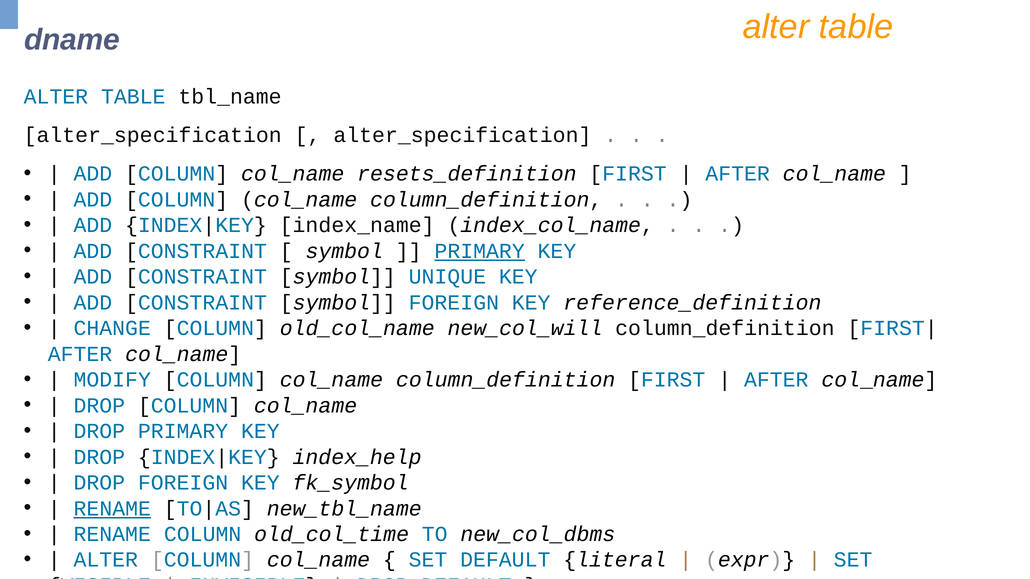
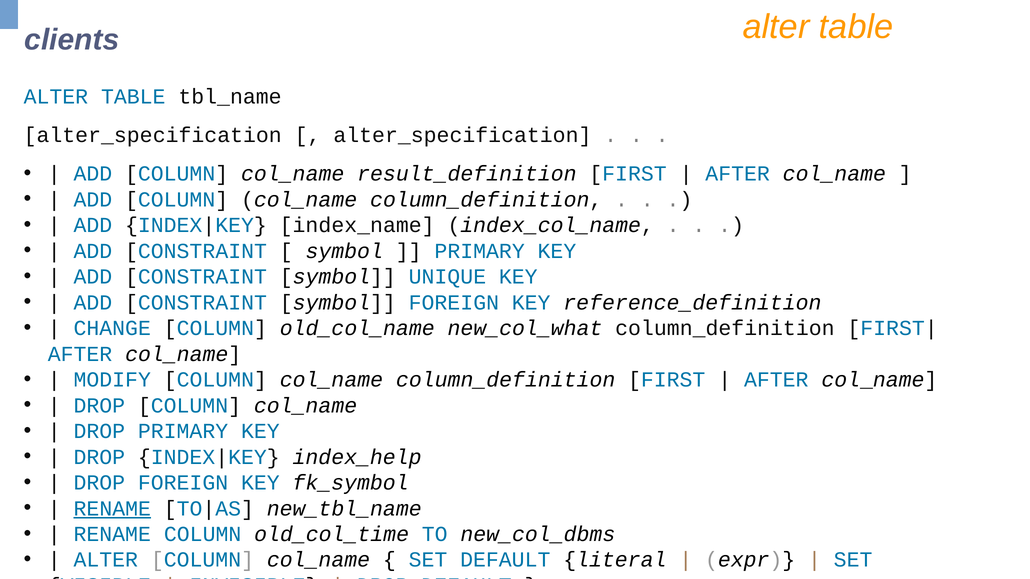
dname: dname -> clients (72, 40)
resets_definition: resets_definition -> result_definition (467, 174)
PRIMARY underline: present -> none (480, 251)
new_col_will: new_col_will -> new_col_what (525, 328)
